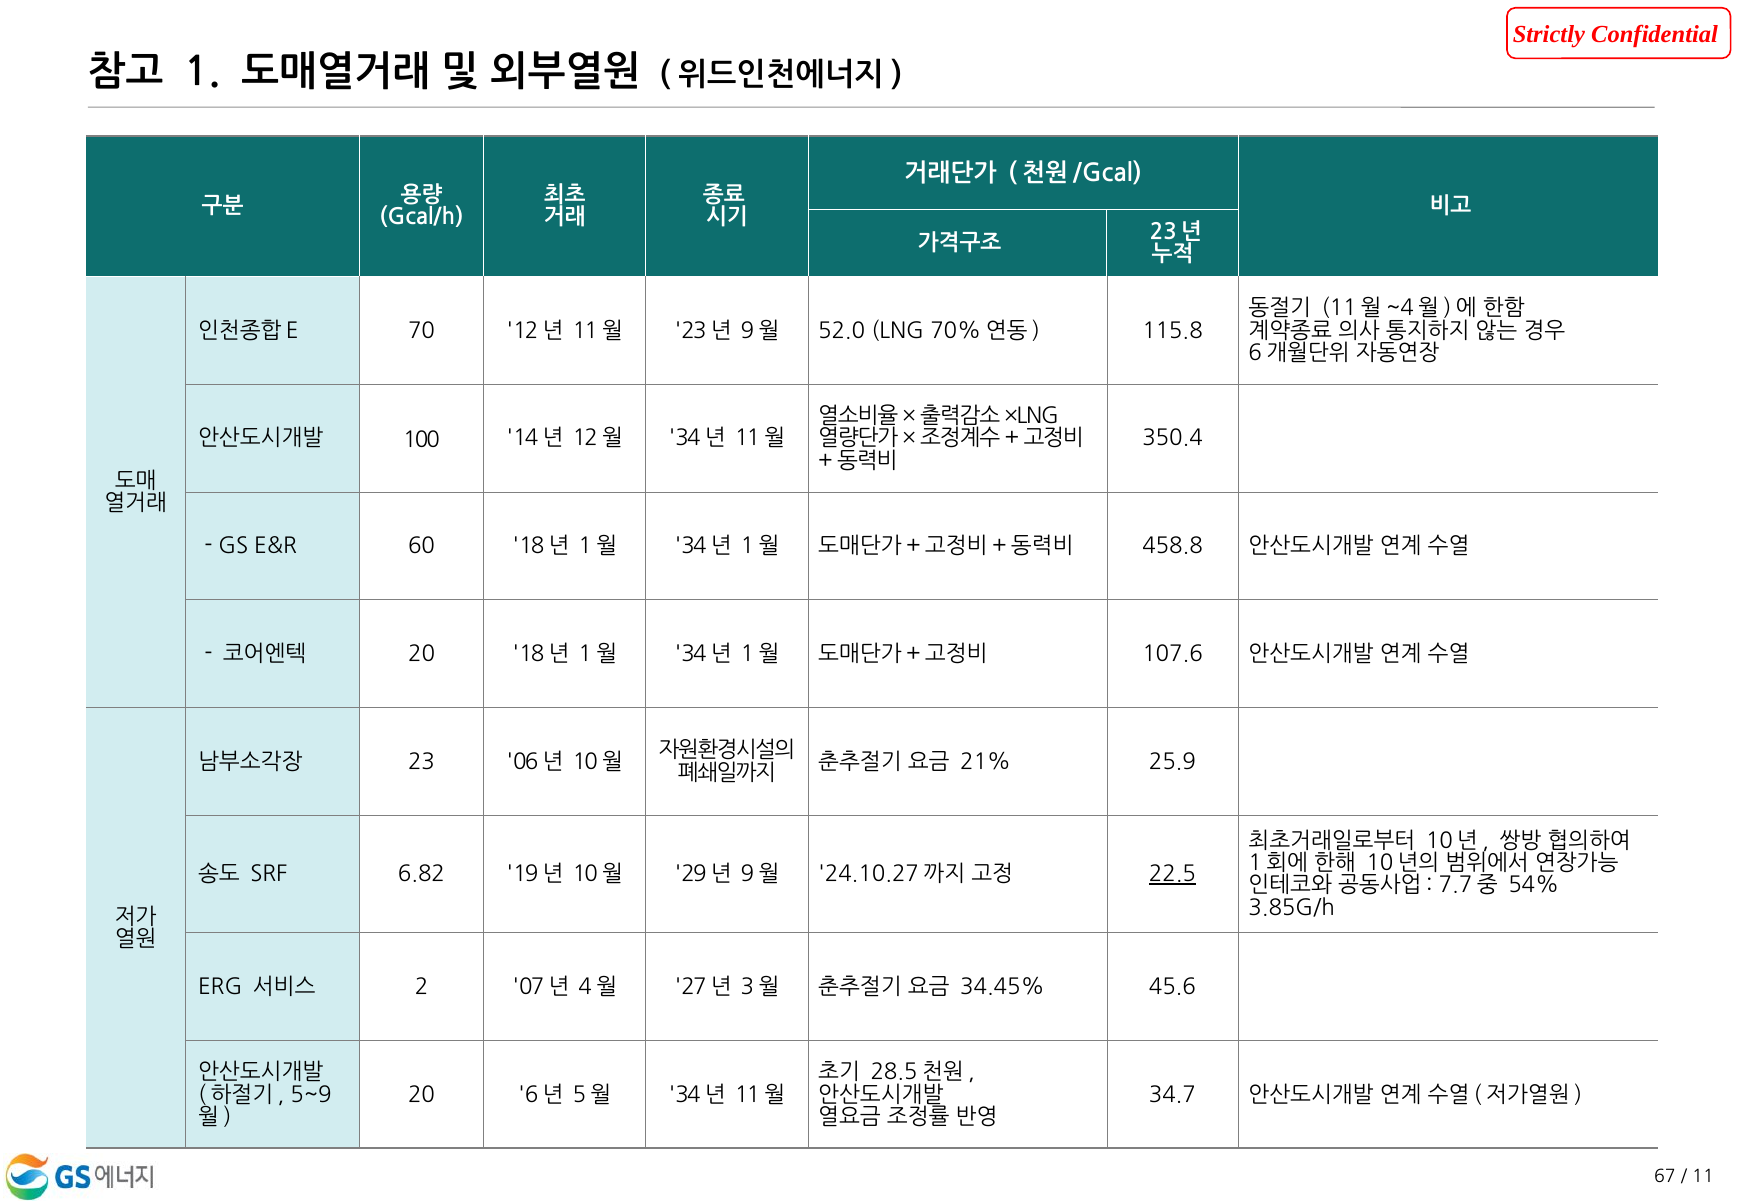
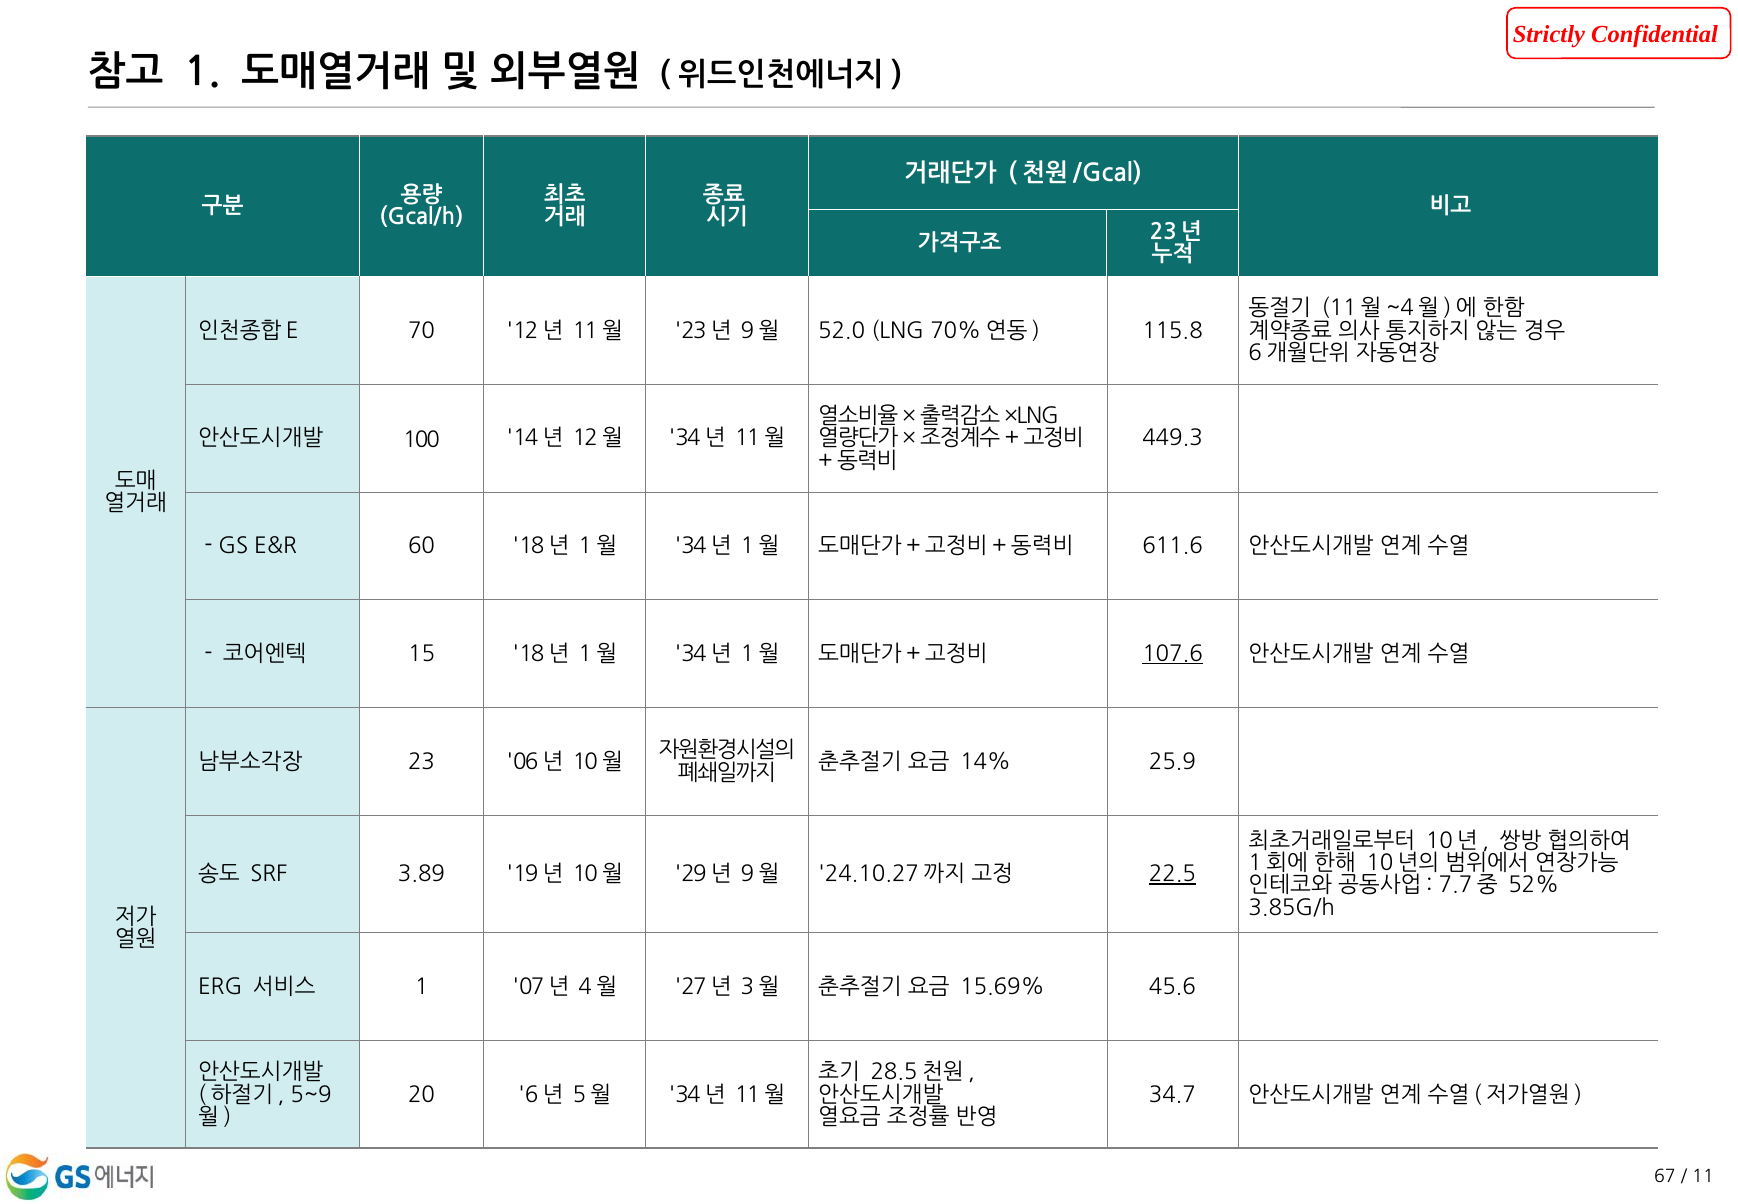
350.4: 350.4 -> 449.3 (1173, 438)
458.8: 458.8 -> 611.6 (1173, 546)
20: 20 -> 15 (422, 653)
107.6 underline: none -> present (1173, 653)
21%: 21% -> 14% (986, 761)
6.82: 6.82 -> 3.89 (421, 874)
54%: 54% -> 52% (1534, 885)
2: 2 -> 1 (422, 986)
34.45%: 34.45% -> 15.69% (1003, 986)
